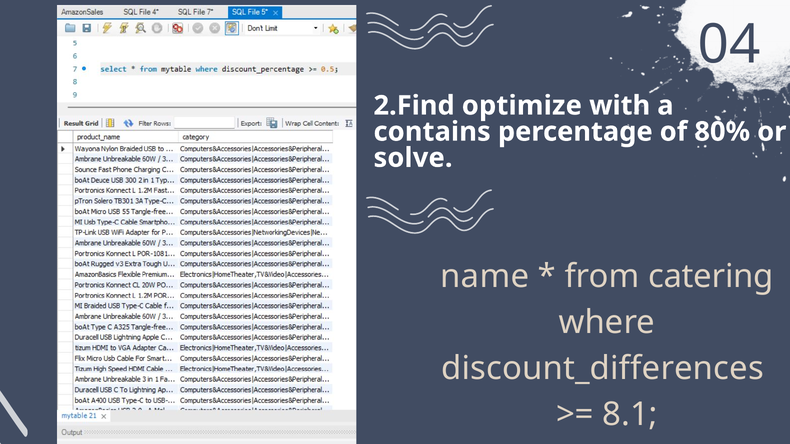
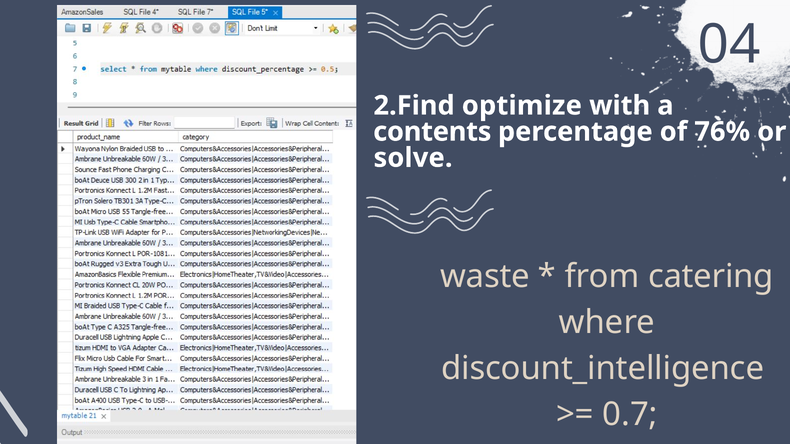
contains: contains -> contents (432, 132)
80%: 80% -> 76% (722, 132)
name: name -> waste (485, 277)
discount_differences: discount_differences -> discount_intelligence (603, 369)
8.1: 8.1 -> 0.7 (630, 415)
